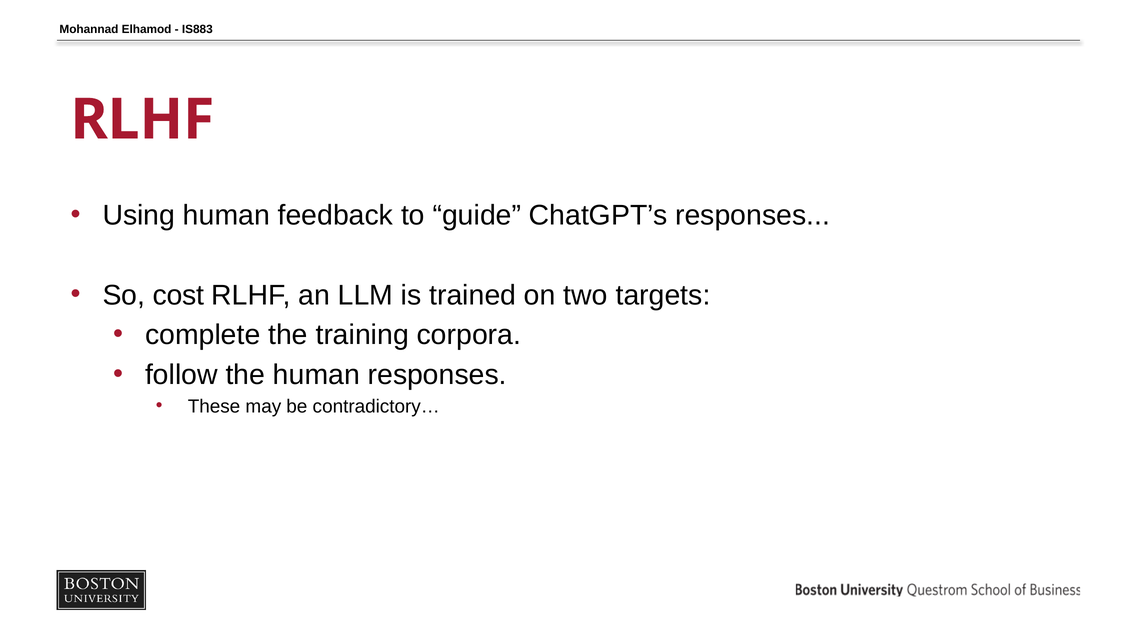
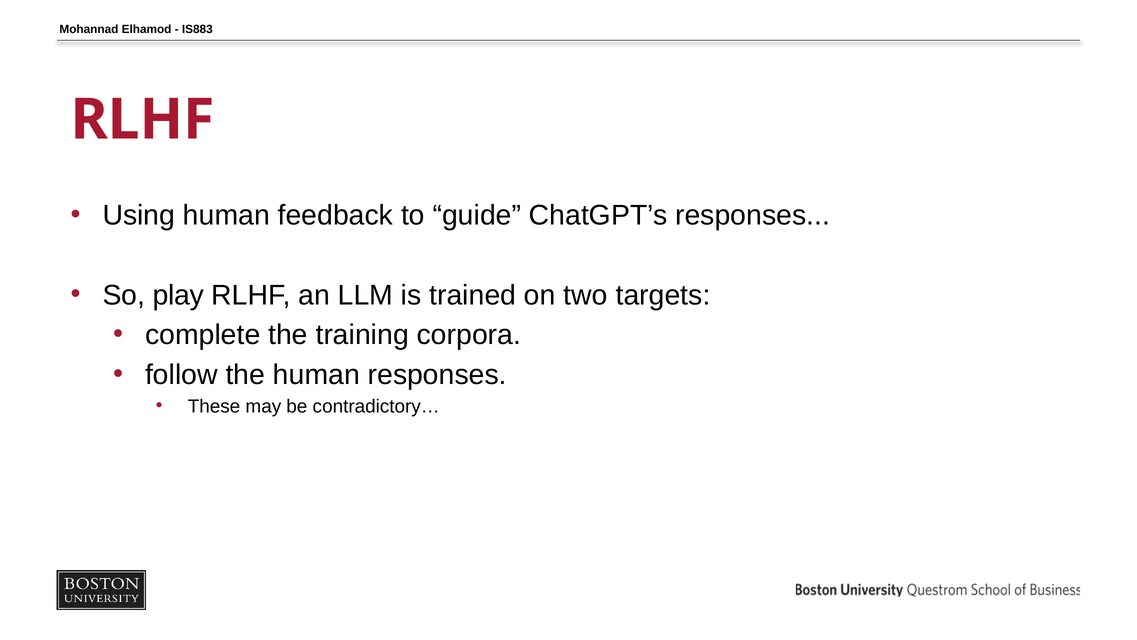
cost: cost -> play (178, 295)
